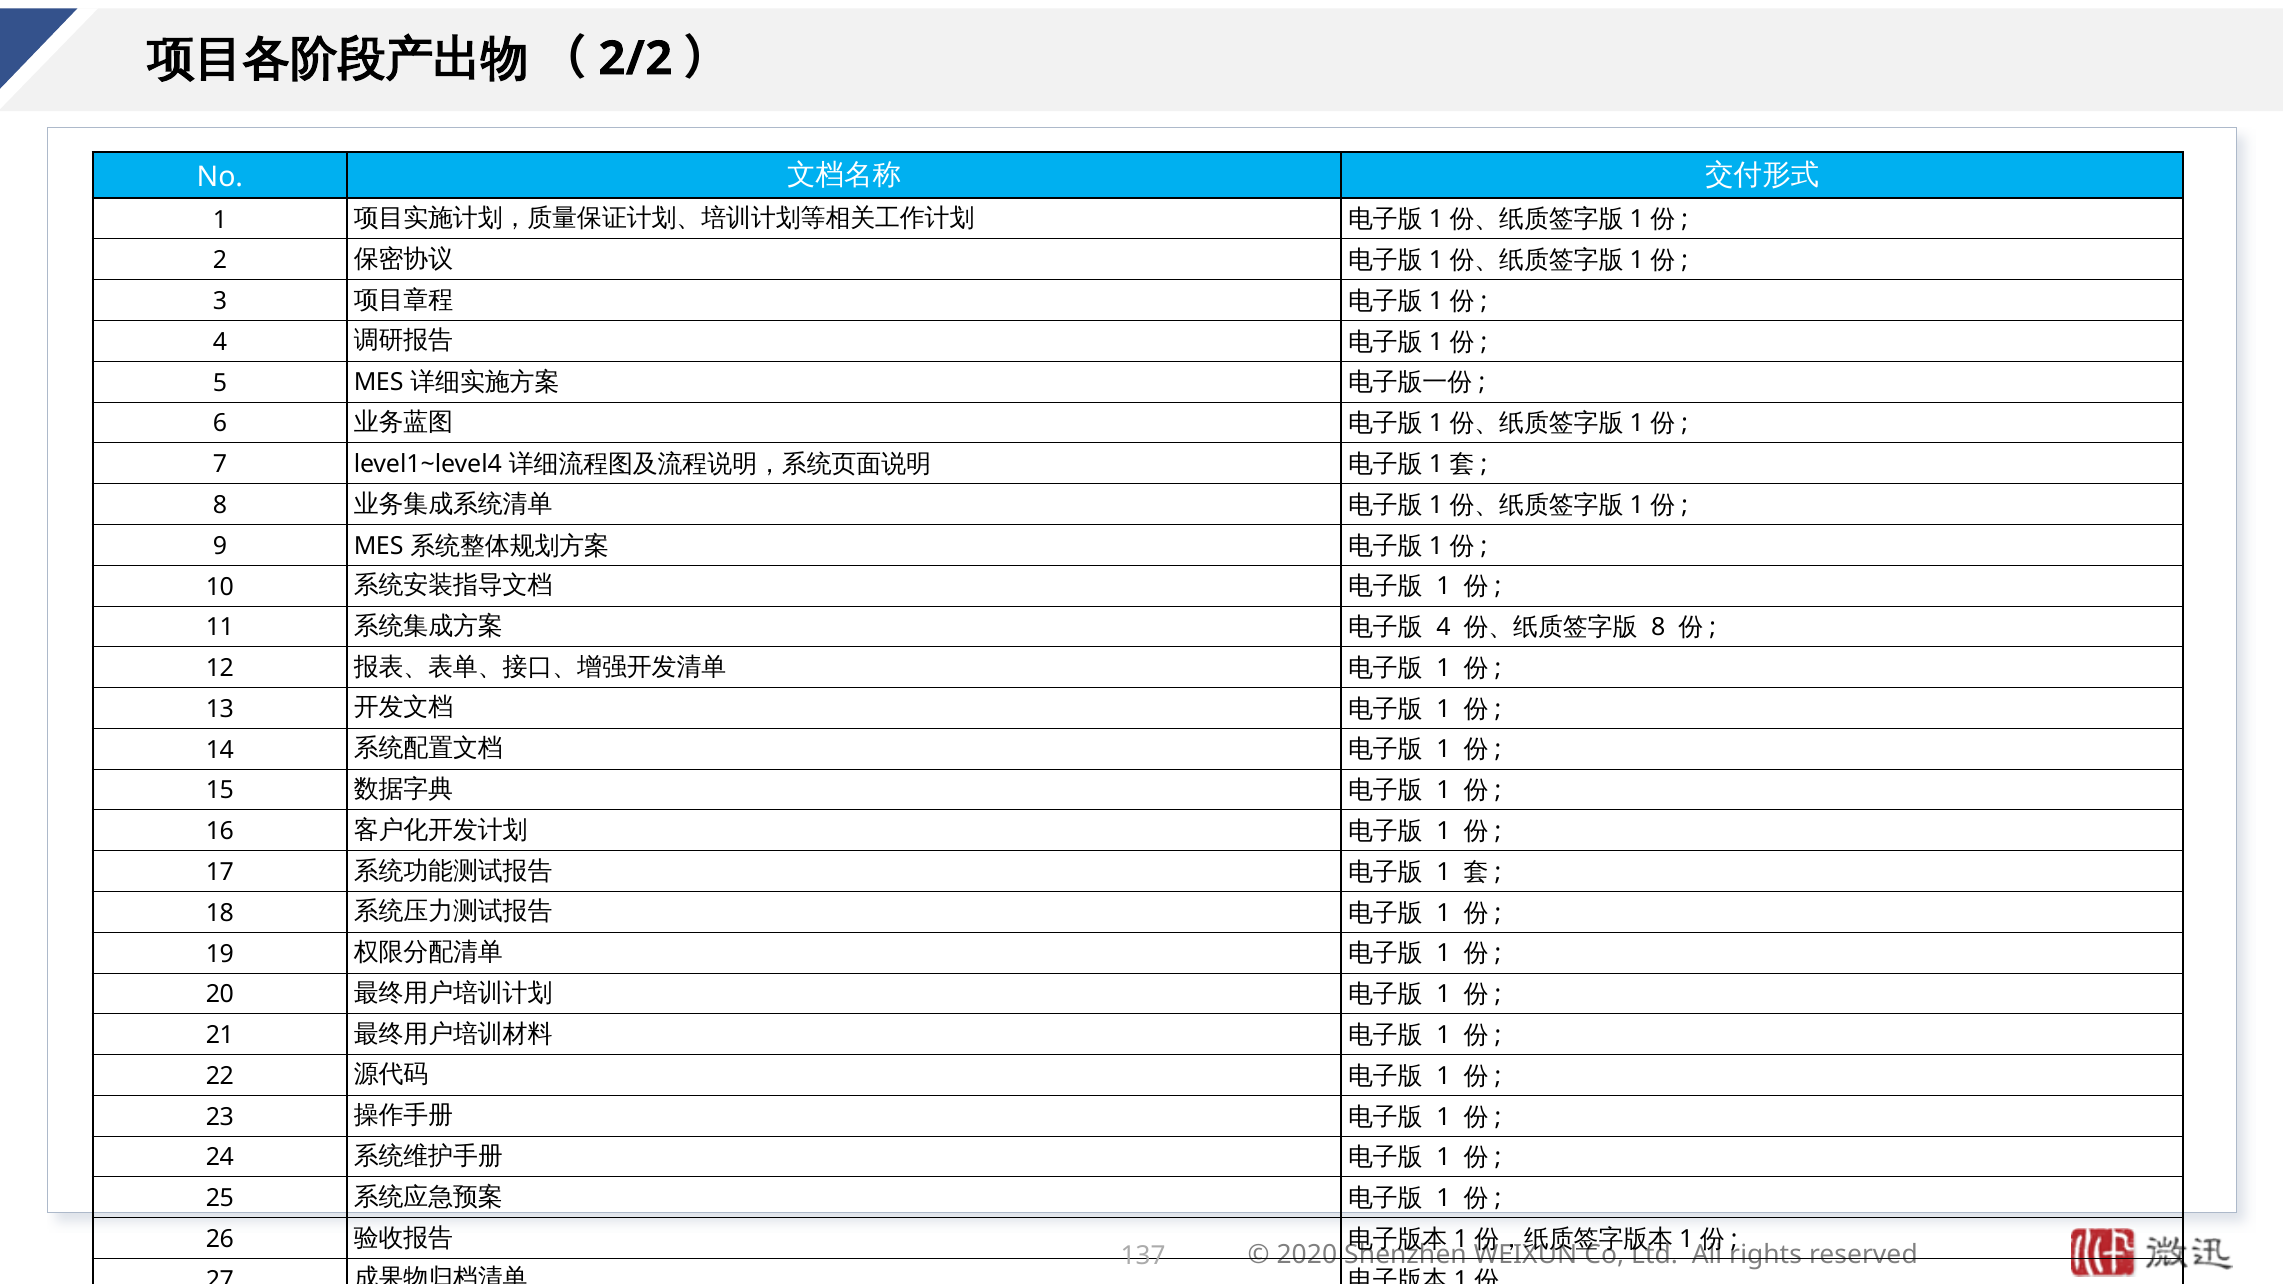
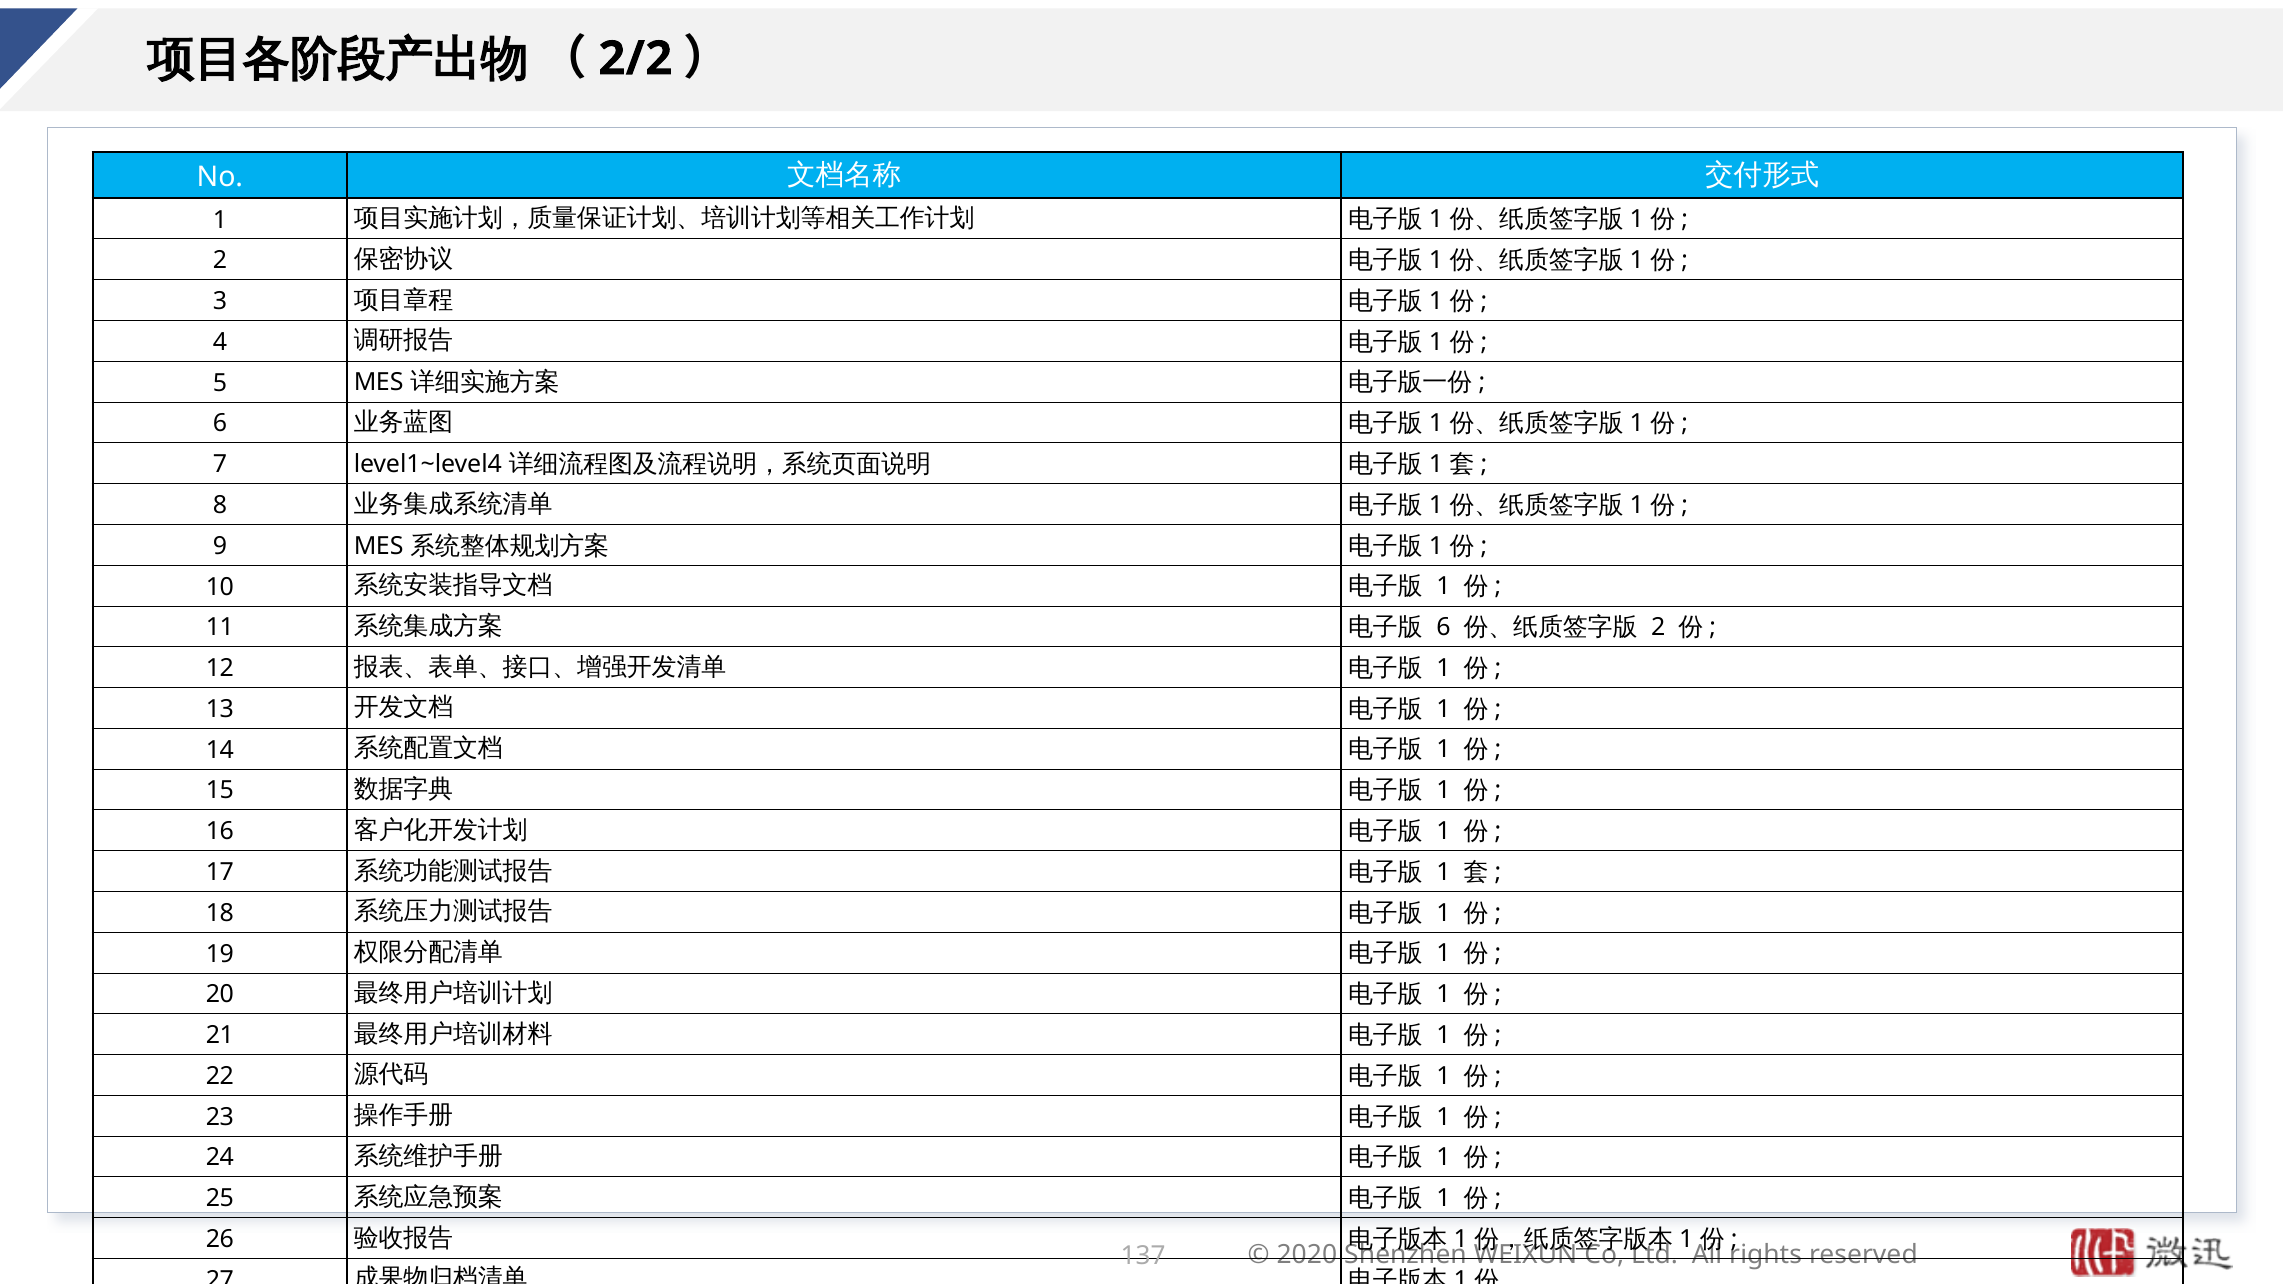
4: 4 -> 6 (1443, 628)
8: 8 -> 2 (1658, 628)
